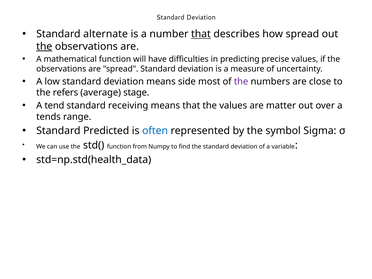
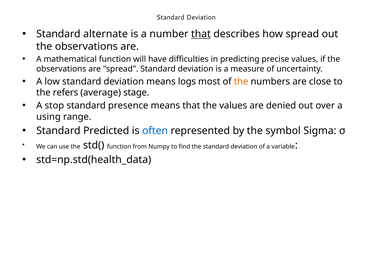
the underline: present -> none (44, 46)
side: side -> logs (187, 81)
the colour: purple -> orange (241, 81)
tend: tend -> stop (54, 106)
receiving: receiving -> presence (128, 106)
matter: matter -> denied (281, 106)
tends: tends -> using (48, 117)
